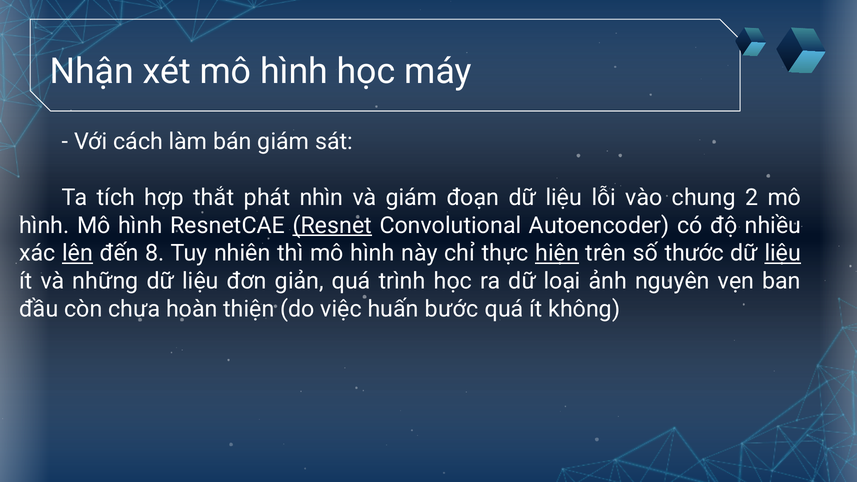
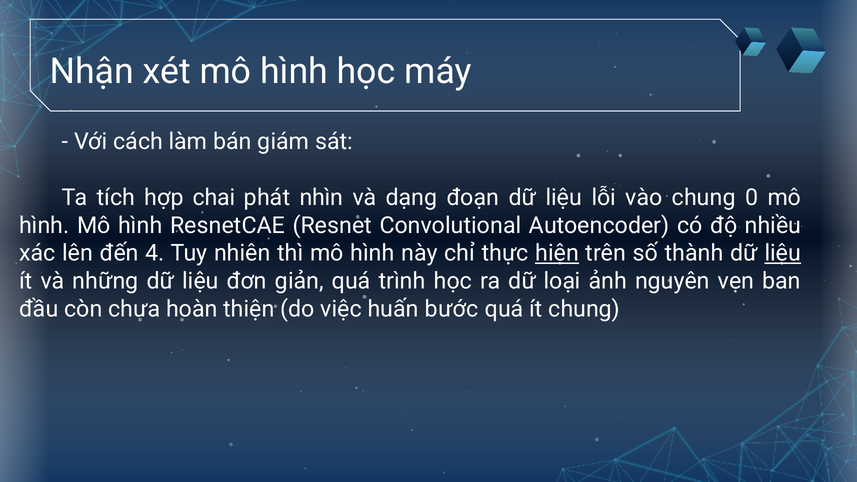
thắt: thắt -> chai (214, 198)
và giám: giám -> dạng (412, 198)
2: 2 -> 0 (752, 198)
Resnet underline: present -> none (332, 225)
lên underline: present -> none (78, 253)
8: 8 -> 4 (155, 253)
thước: thước -> thành (694, 253)
ít không: không -> chung (584, 309)
